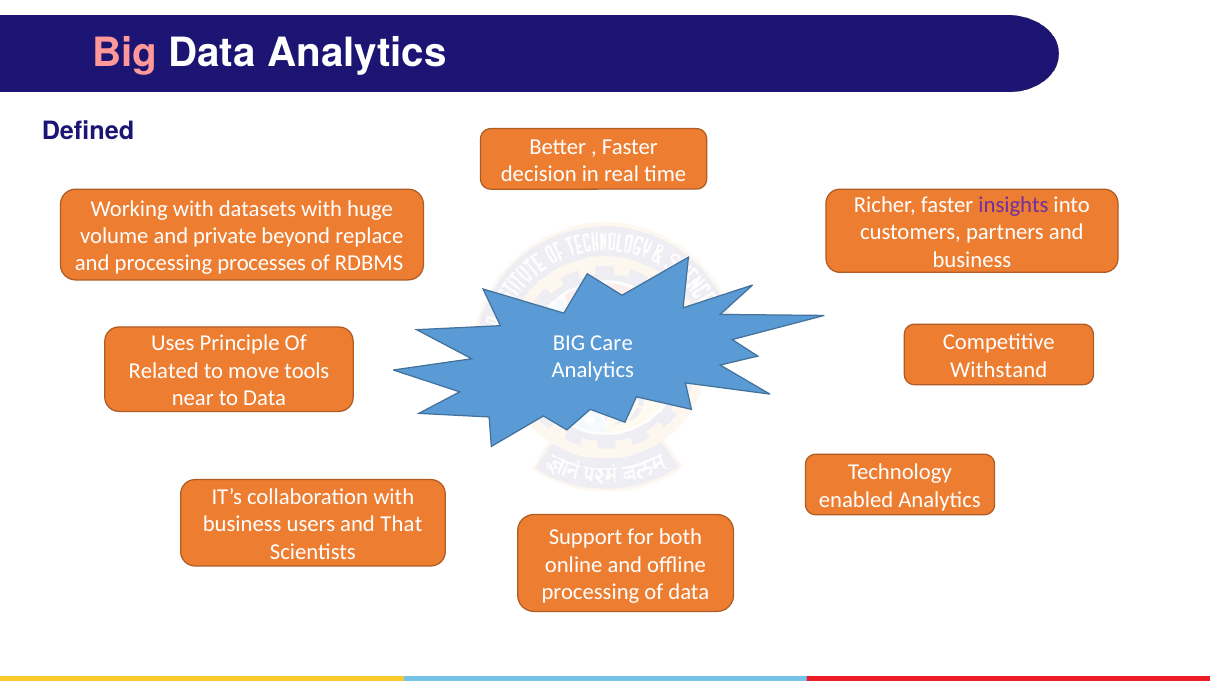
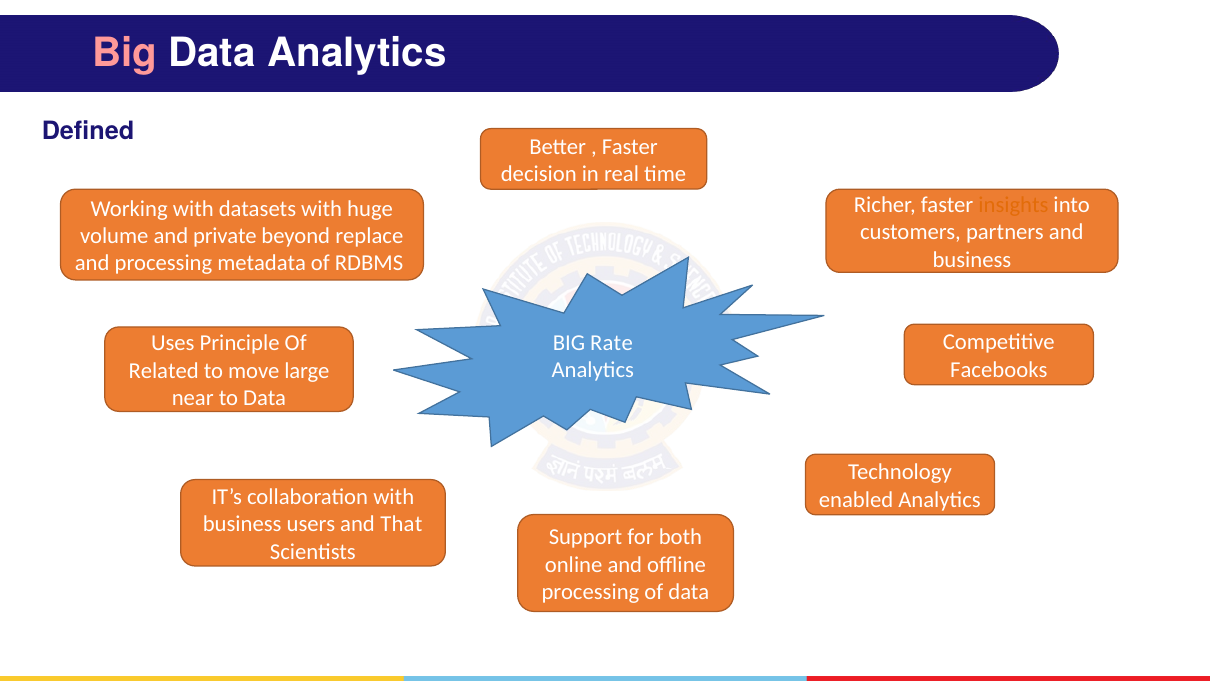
insights colour: purple -> orange (1013, 205)
processes: processes -> metadata (262, 263)
Care: Care -> Rate (611, 343)
Withstand: Withstand -> Facebooks (999, 369)
tools: tools -> large (307, 371)
